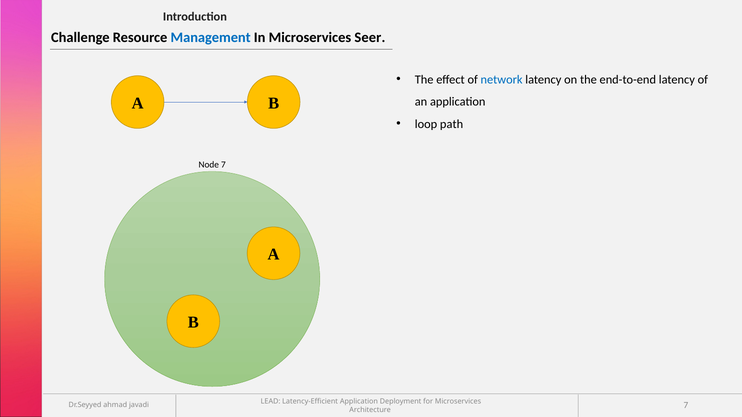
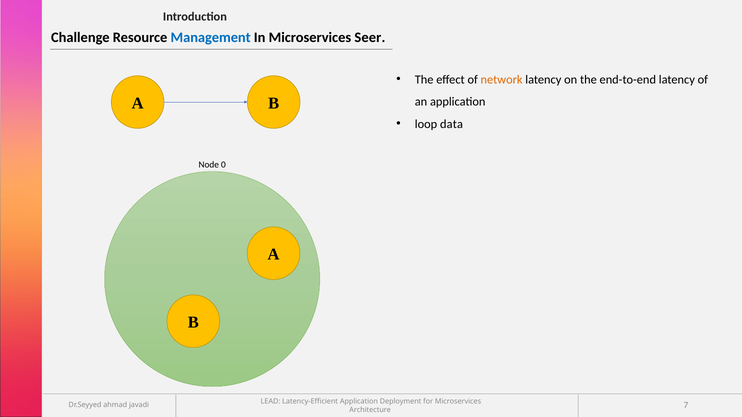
network colour: blue -> orange (502, 80)
path: path -> data (452, 124)
Node 7: 7 -> 0 (223, 165)
